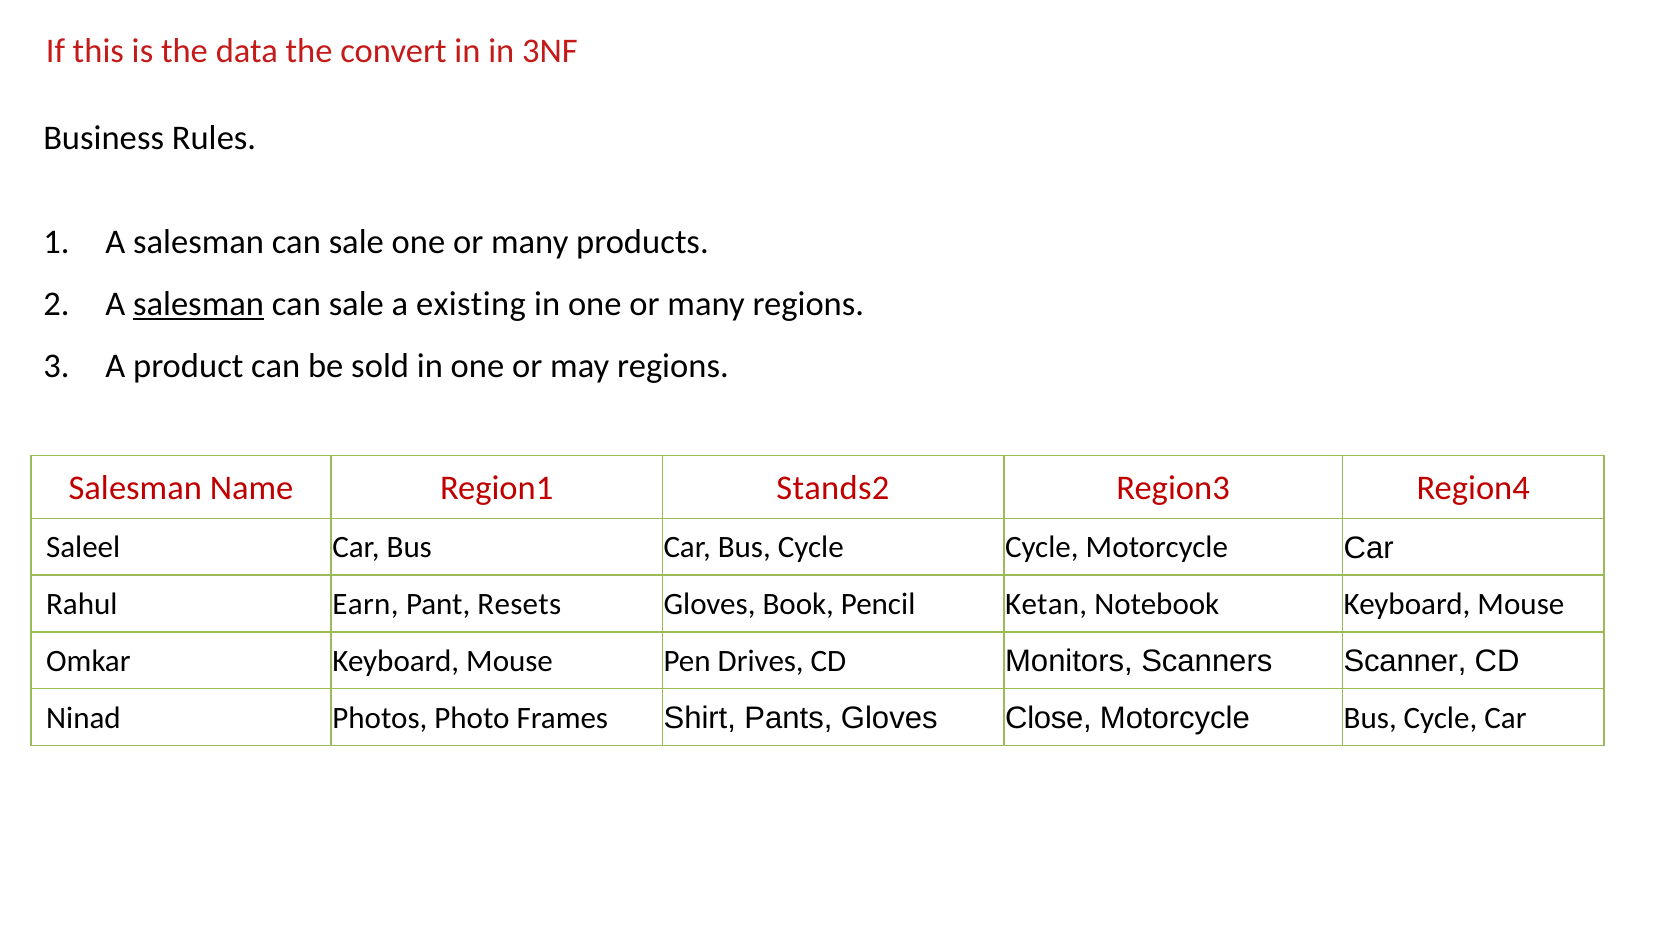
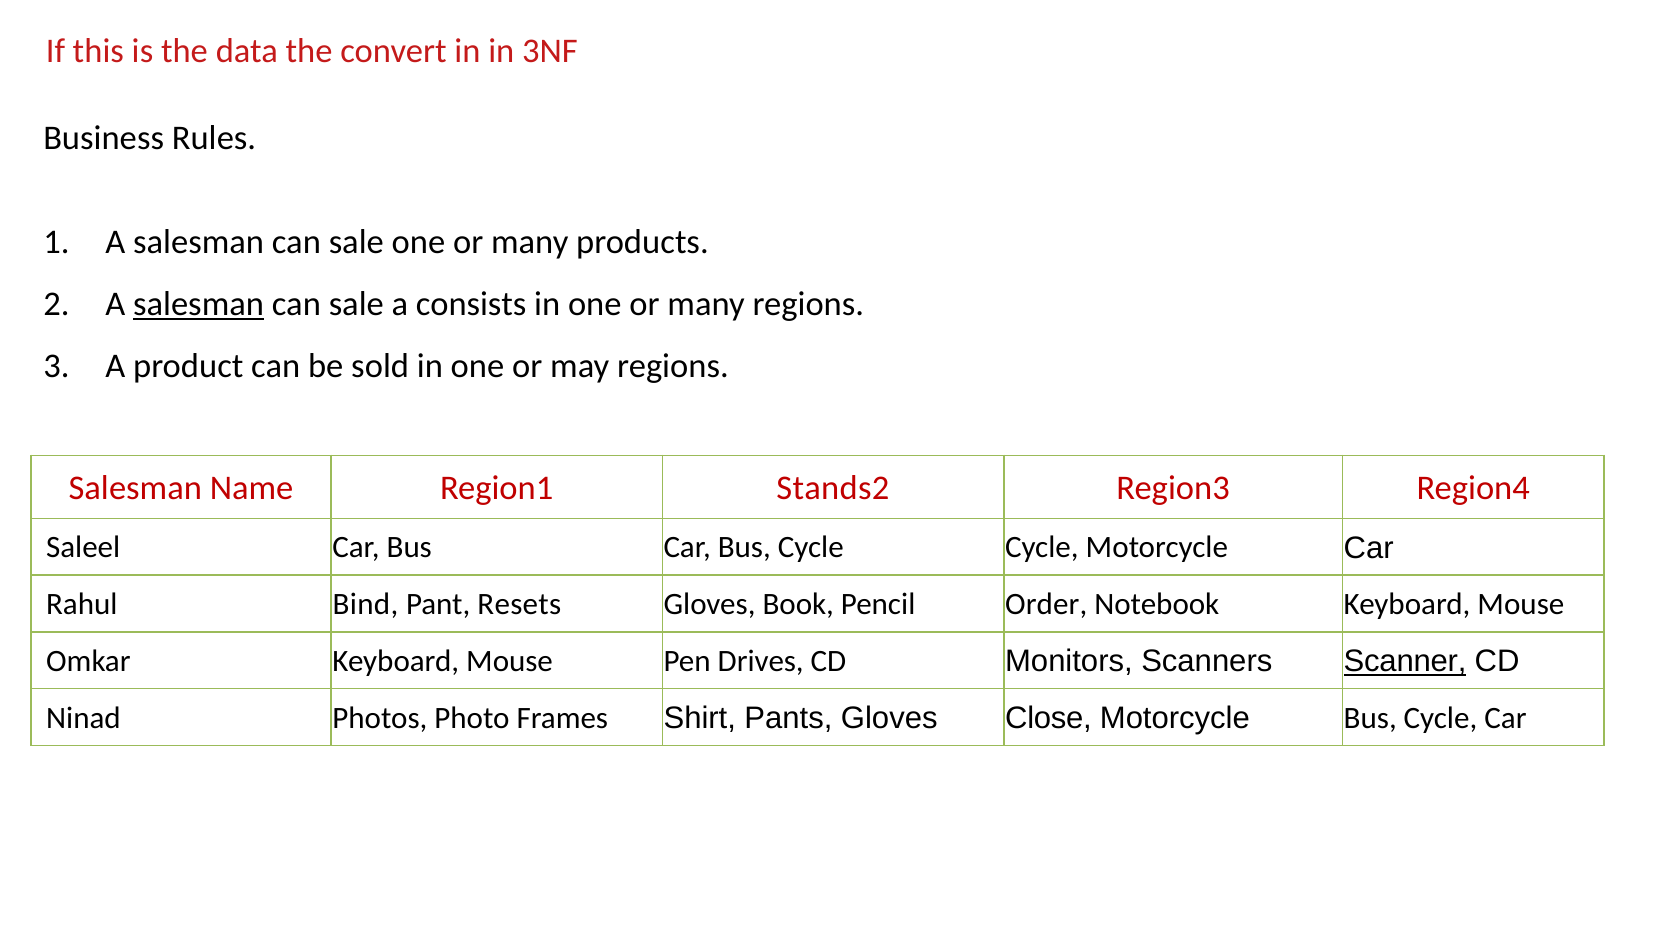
existing: existing -> consists (471, 304)
Earn: Earn -> Bind (366, 604)
Ketan: Ketan -> Order (1046, 604)
Scanner underline: none -> present (1405, 661)
